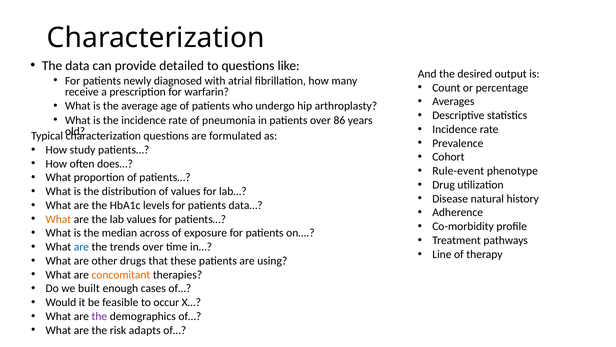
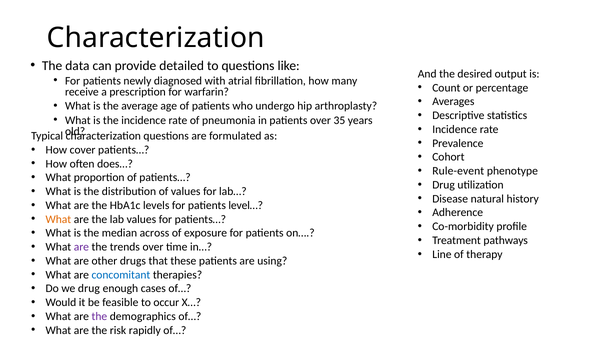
86: 86 -> 35 (339, 120)
study: study -> cover (83, 150)
data…: data… -> level… (246, 205)
are colour: blue -> purple (81, 247)
concomitant colour: orange -> blue (121, 274)
we built: built -> drug (89, 288)
adapts: adapts -> rapidly (145, 330)
